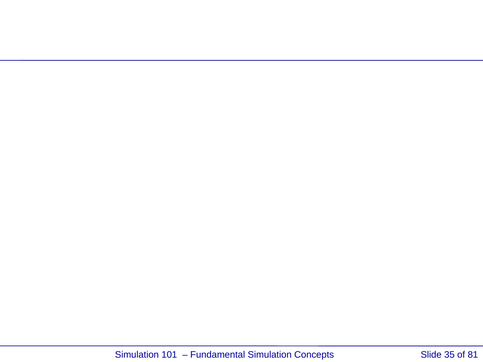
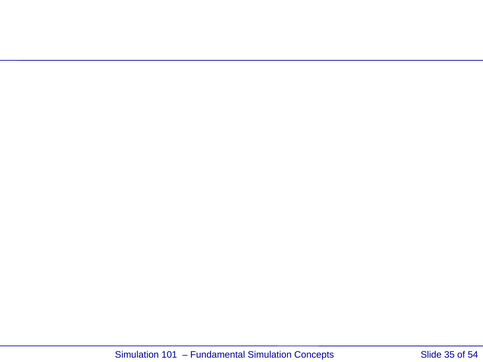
81: 81 -> 54 (473, 355)
